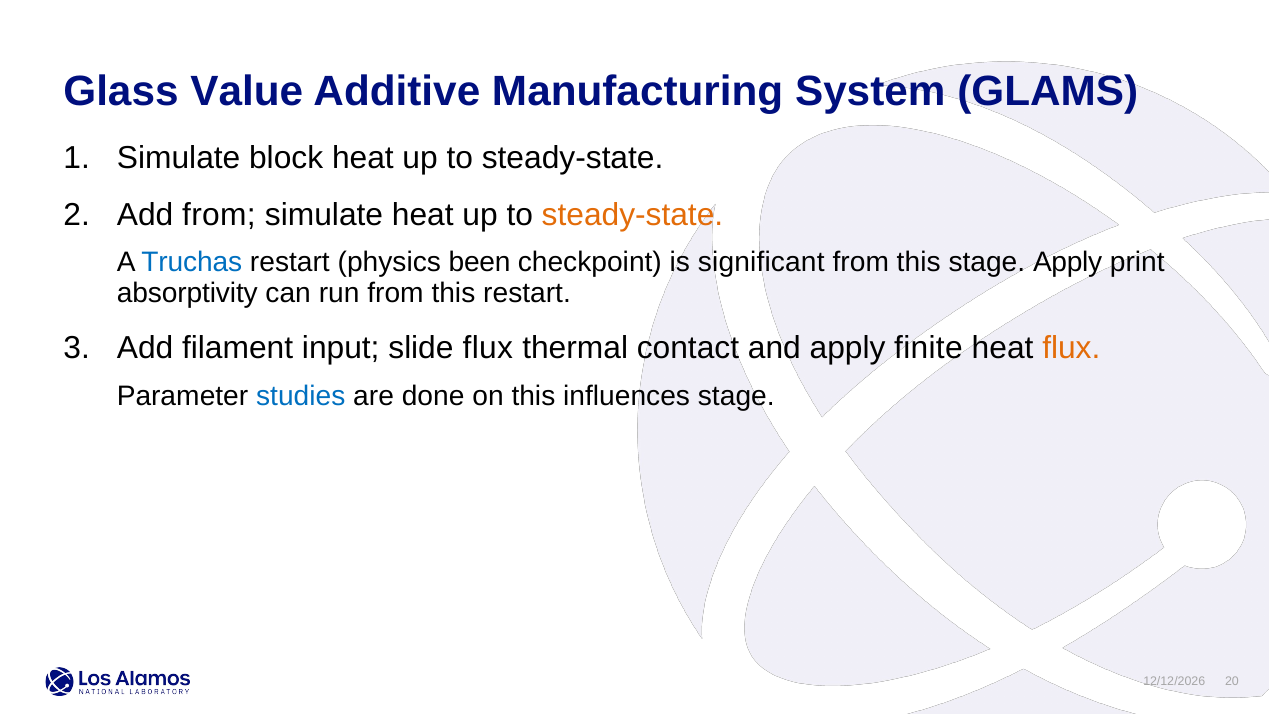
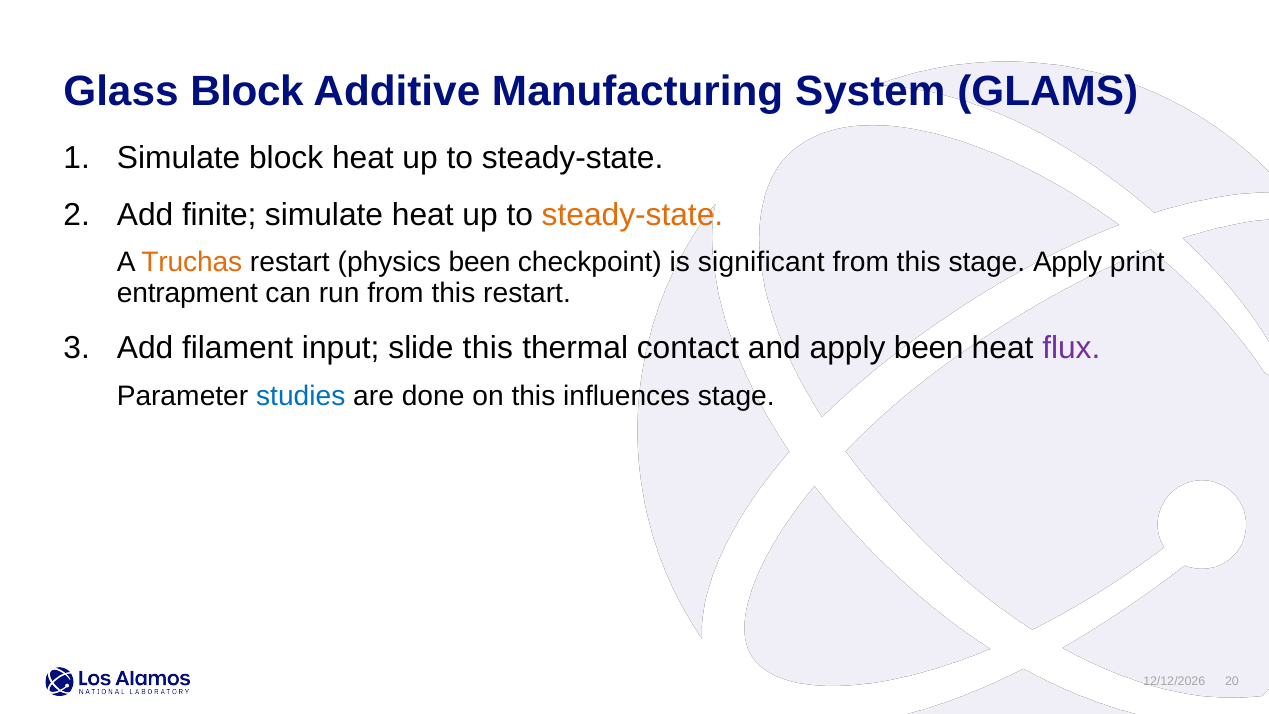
Glass Value: Value -> Block (247, 92)
Add from: from -> finite (219, 214)
Truchas colour: blue -> orange (192, 262)
absorptivity: absorptivity -> entrapment (187, 293)
slide flux: flux -> this (488, 348)
apply finite: finite -> been (929, 348)
flux colour: orange -> purple (1071, 348)
